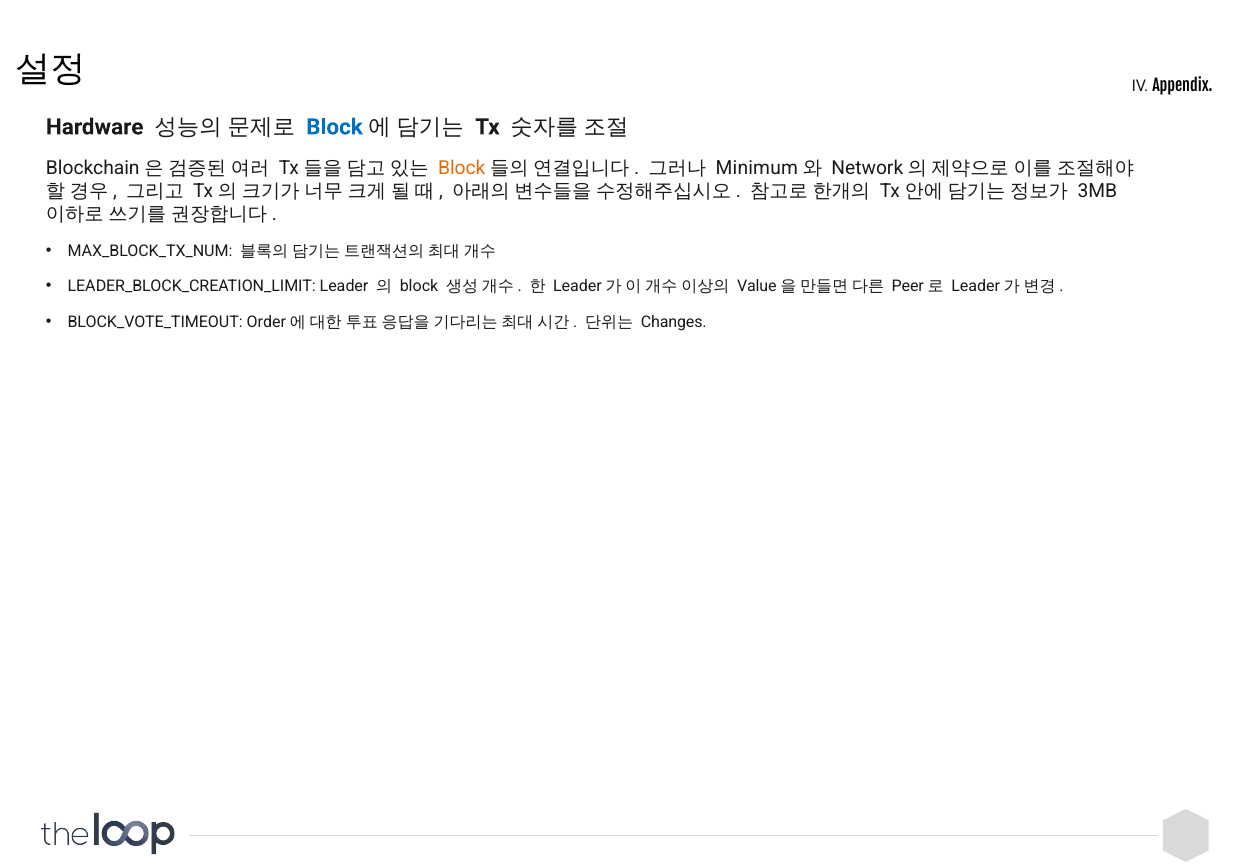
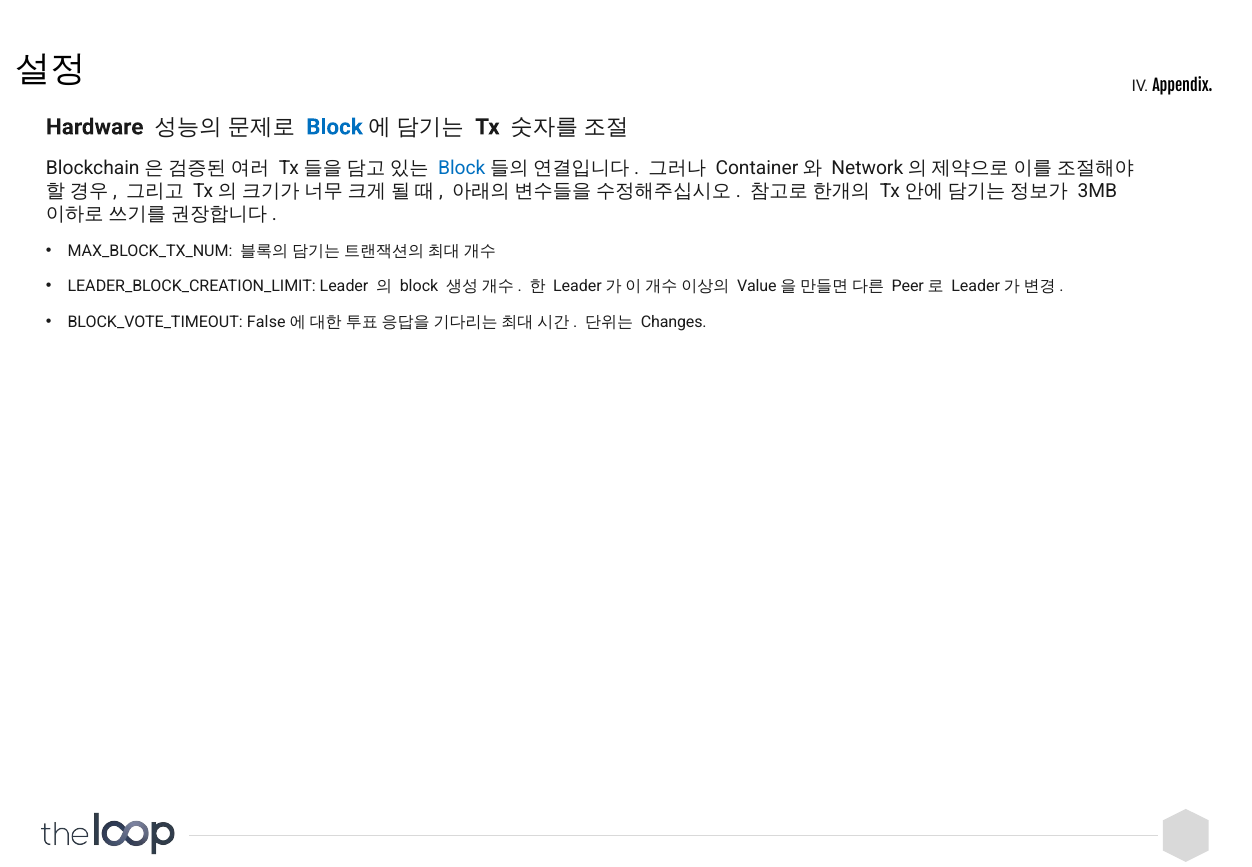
Block colour: orange -> blue (462, 168)
Minimum: Minimum -> Container (757, 168)
Order: Order -> False (266, 322)
